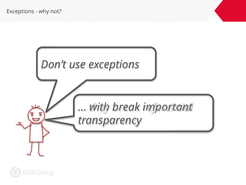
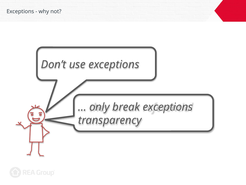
with: with -> only (99, 107)
break important: important -> exceptions (168, 107)
